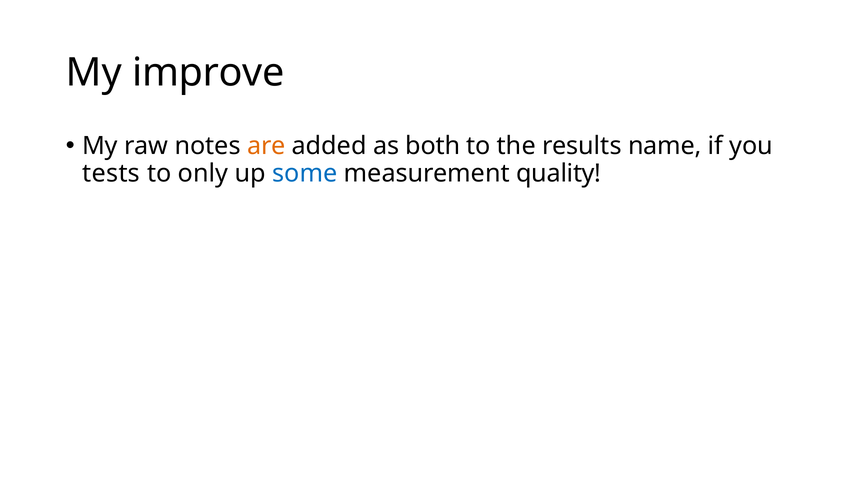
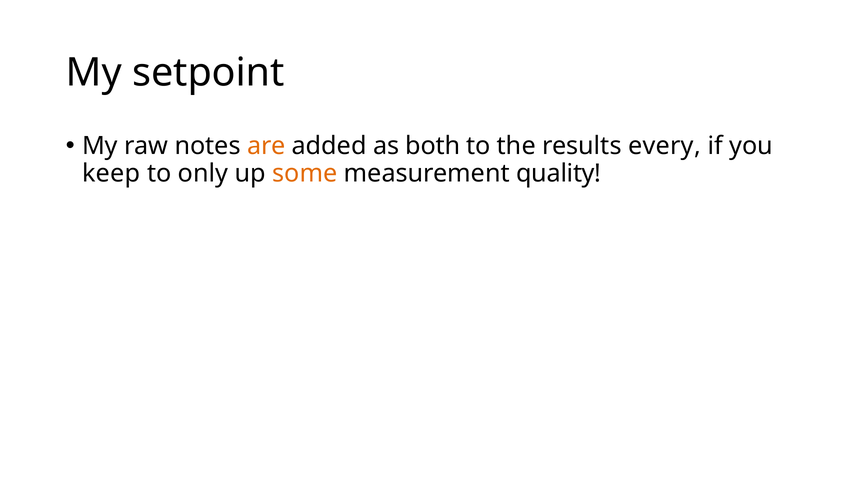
improve: improve -> setpoint (208, 73)
name: name -> every (665, 146)
tests: tests -> keep (111, 173)
some colour: blue -> orange (305, 173)
